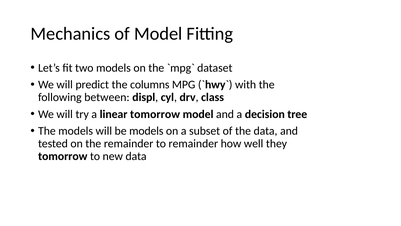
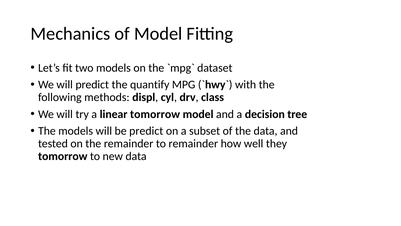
columns: columns -> quantify (150, 85)
between: between -> methods (107, 97)
be models: models -> predict (146, 131)
